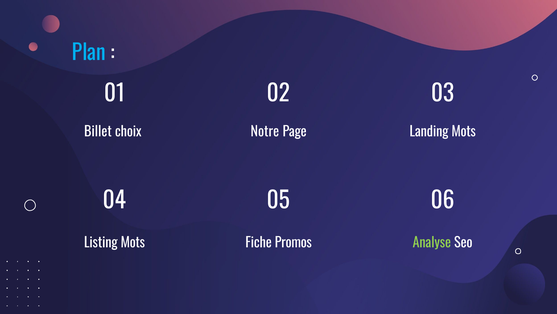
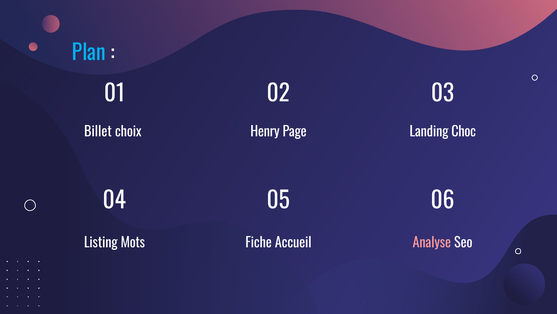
Notre: Notre -> Henry (265, 132)
Landing Mots: Mots -> Choc (464, 132)
Promos: Promos -> Accueil (293, 242)
Analyse colour: light green -> pink (432, 242)
